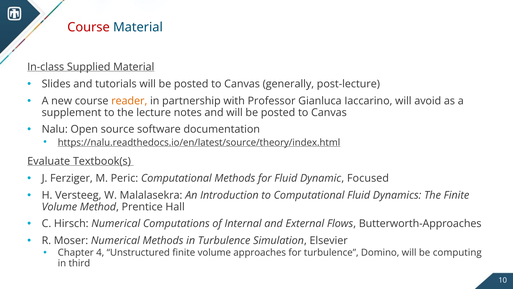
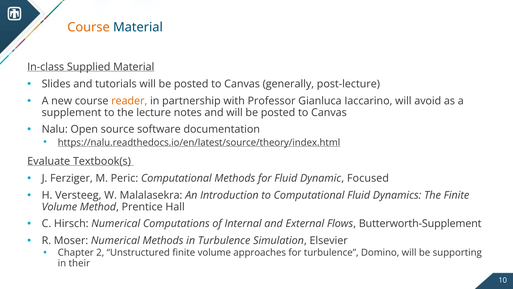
Course colour: red -> orange (89, 27)
Butterworth-Approaches: Butterworth-Approaches -> Butterworth-Supplement (420, 223)
4: 4 -> 2 (100, 252)
computing: computing -> supporting (457, 252)
third: third -> their (79, 263)
